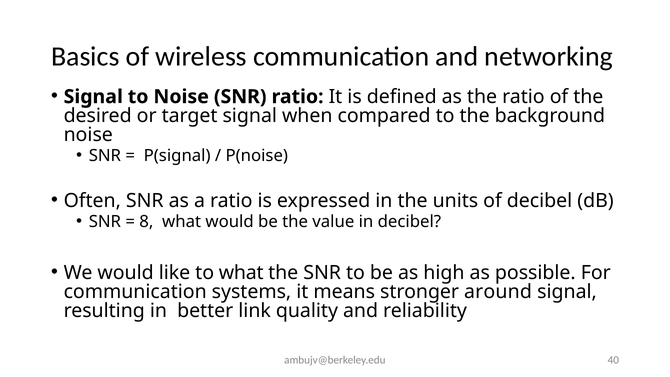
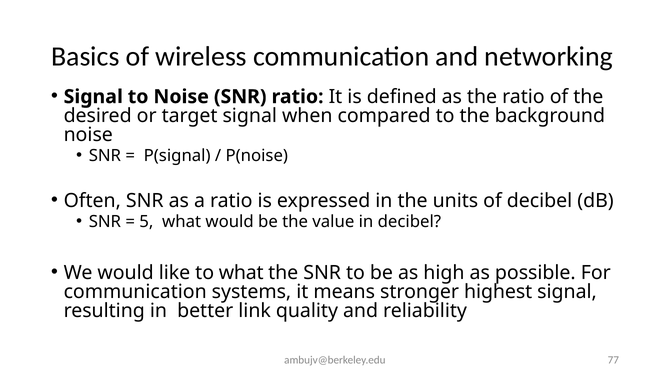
8: 8 -> 5 (146, 221)
around: around -> highest (498, 292)
40: 40 -> 77 (613, 360)
